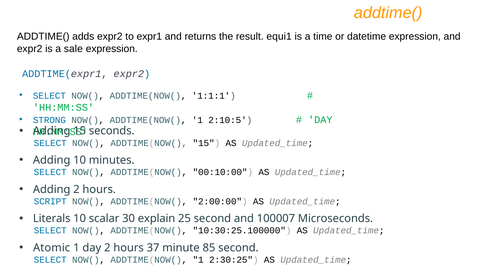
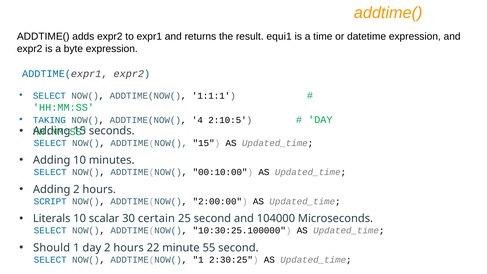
sale: sale -> byte (73, 49)
STRONG: STRONG -> TAKING (49, 120)
1: 1 -> 4 (197, 120)
explain: explain -> certain (156, 219)
100007: 100007 -> 104000 (276, 219)
Atomic: Atomic -> Should (52, 248)
37: 37 -> 22 (153, 248)
85: 85 -> 55 (209, 248)
